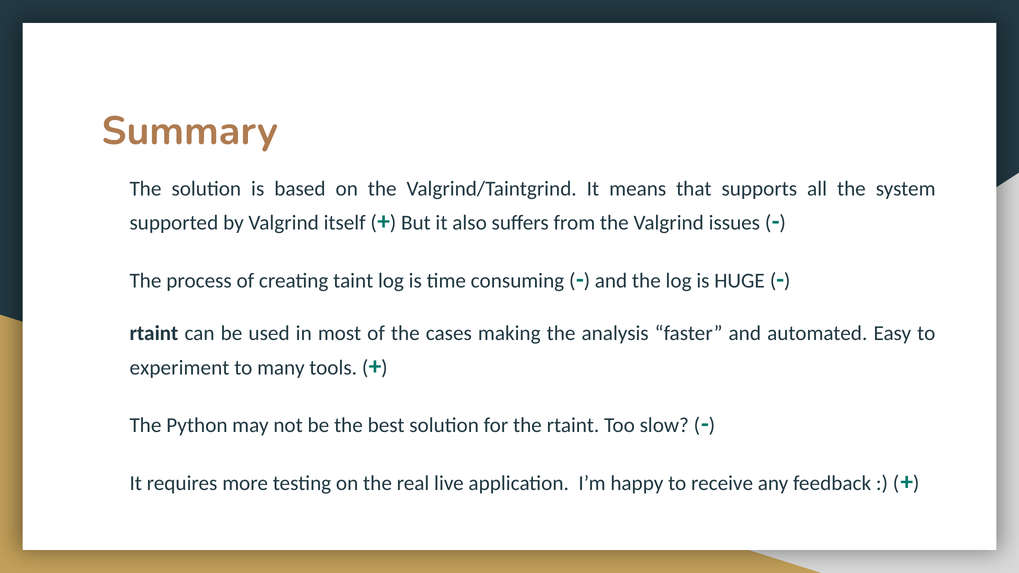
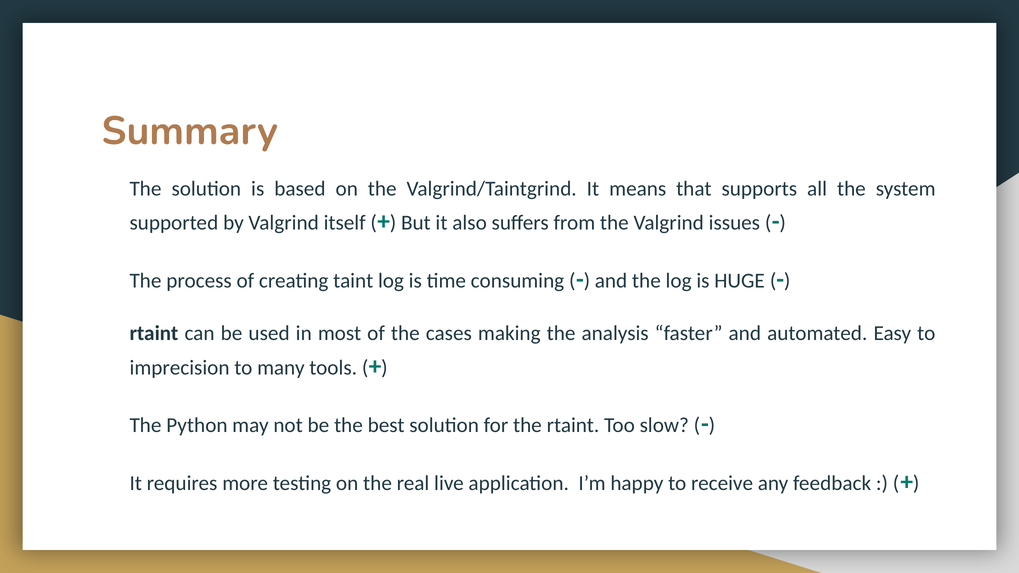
experiment: experiment -> imprecision (180, 368)
